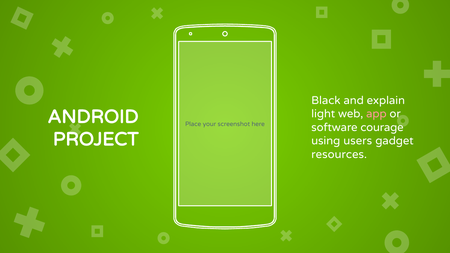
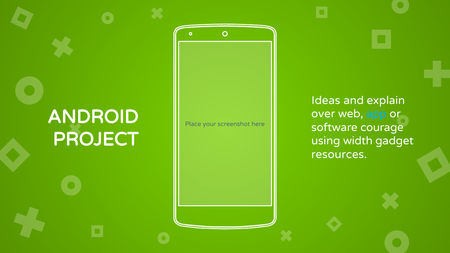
Black: Black -> Ideas (326, 100)
light: light -> over (323, 114)
app colour: pink -> light blue (376, 114)
users: users -> width (358, 141)
